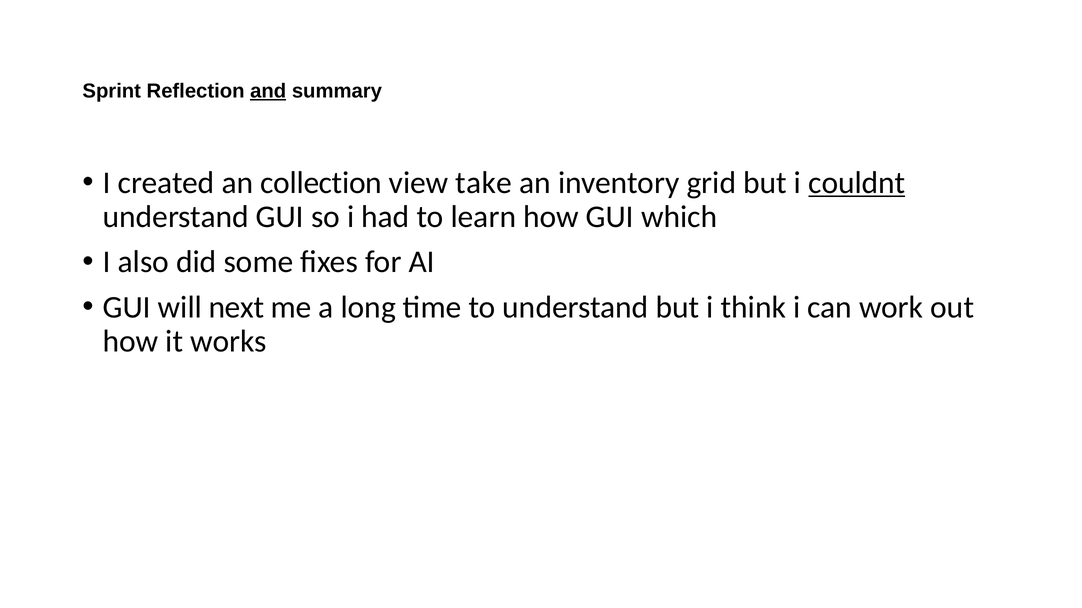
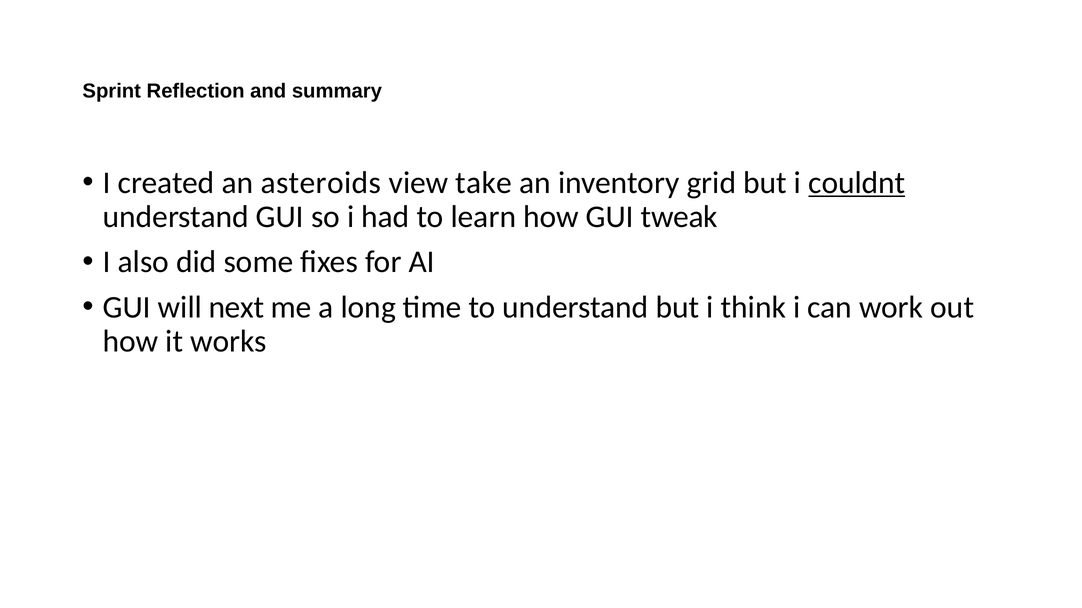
and underline: present -> none (268, 91)
collection: collection -> asteroids (321, 183)
which: which -> tweak (679, 217)
